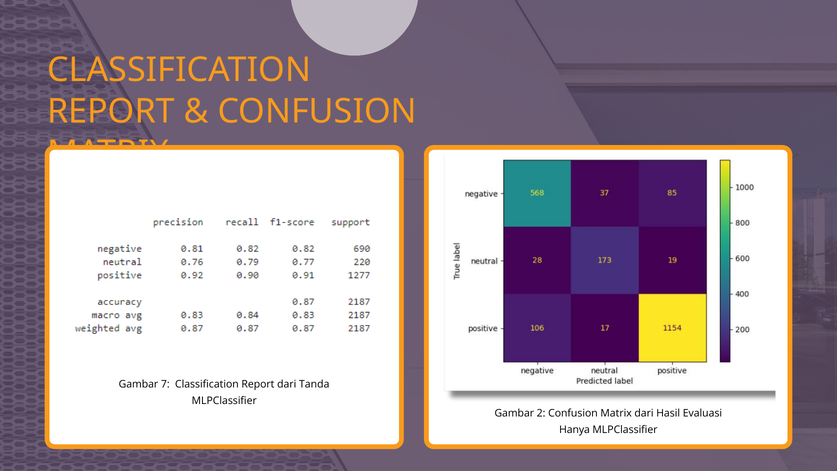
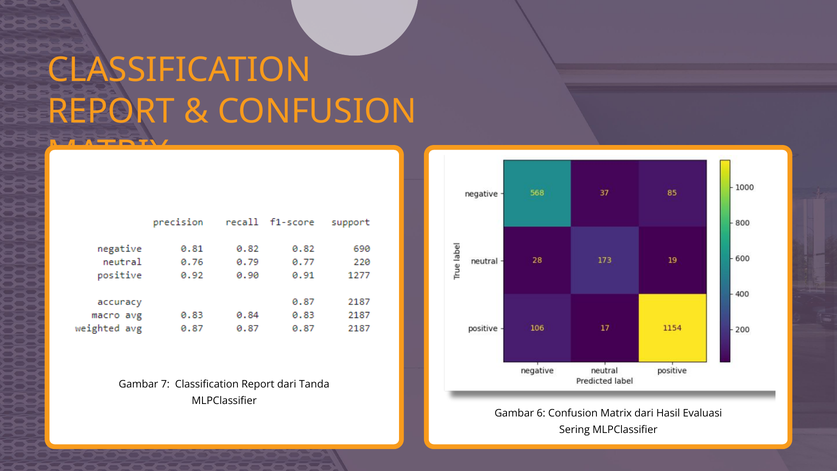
2: 2 -> 6 (541, 413)
Hanya: Hanya -> Sering (575, 430)
